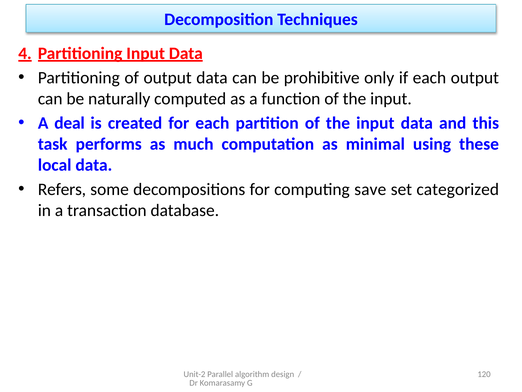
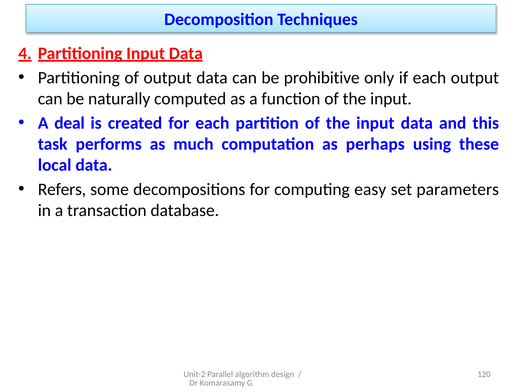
minimal: minimal -> perhaps (375, 144)
save: save -> easy (370, 189)
categorized: categorized -> parameters (458, 189)
